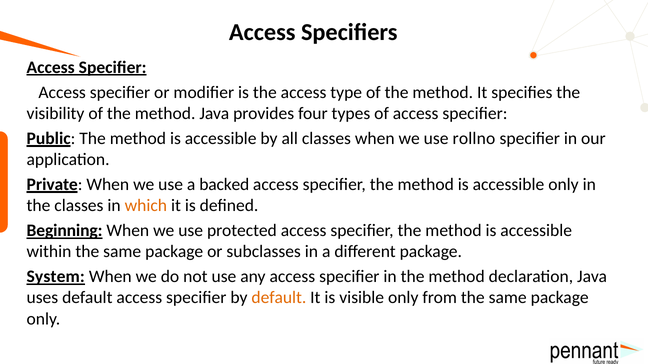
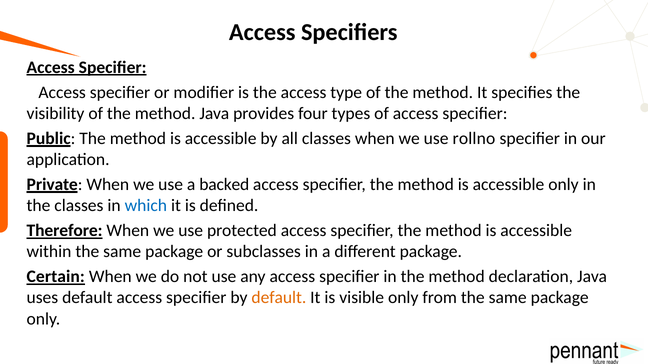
which colour: orange -> blue (146, 206)
Beginning: Beginning -> Therefore (65, 231)
System: System -> Certain (56, 277)
